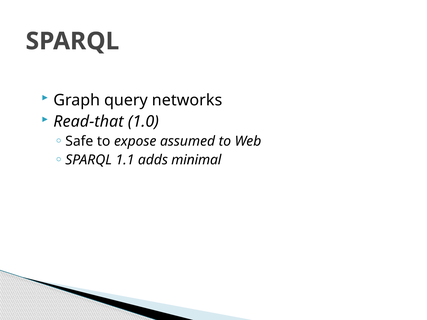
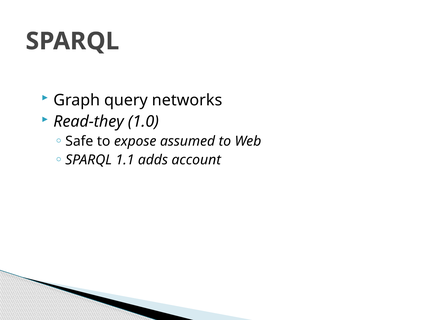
Read-that: Read-that -> Read-they (89, 122)
minimal: minimal -> account (196, 160)
